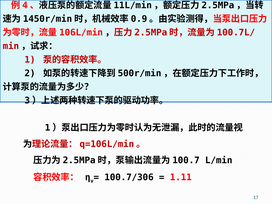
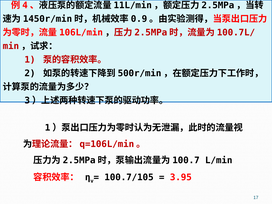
100.7/306: 100.7/306 -> 100.7/105 (129, 177)
1.11: 1.11 -> 3.95 (181, 177)
